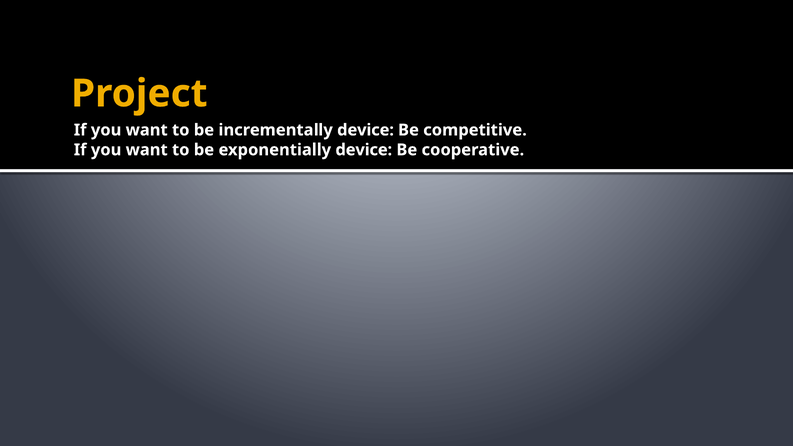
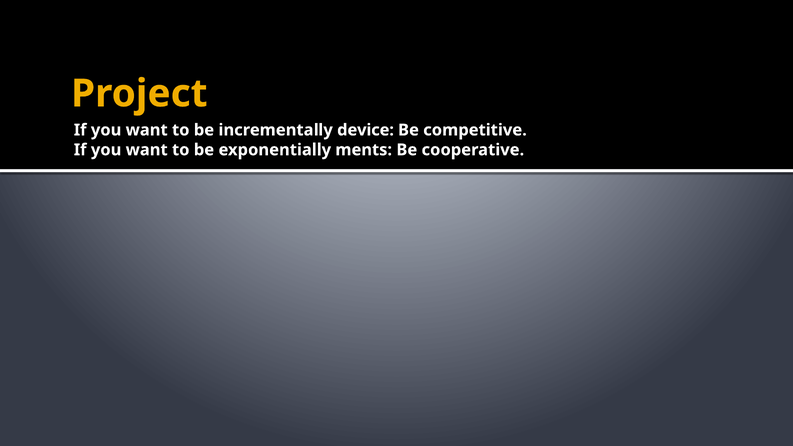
exponentially device: device -> ments (364, 150)
